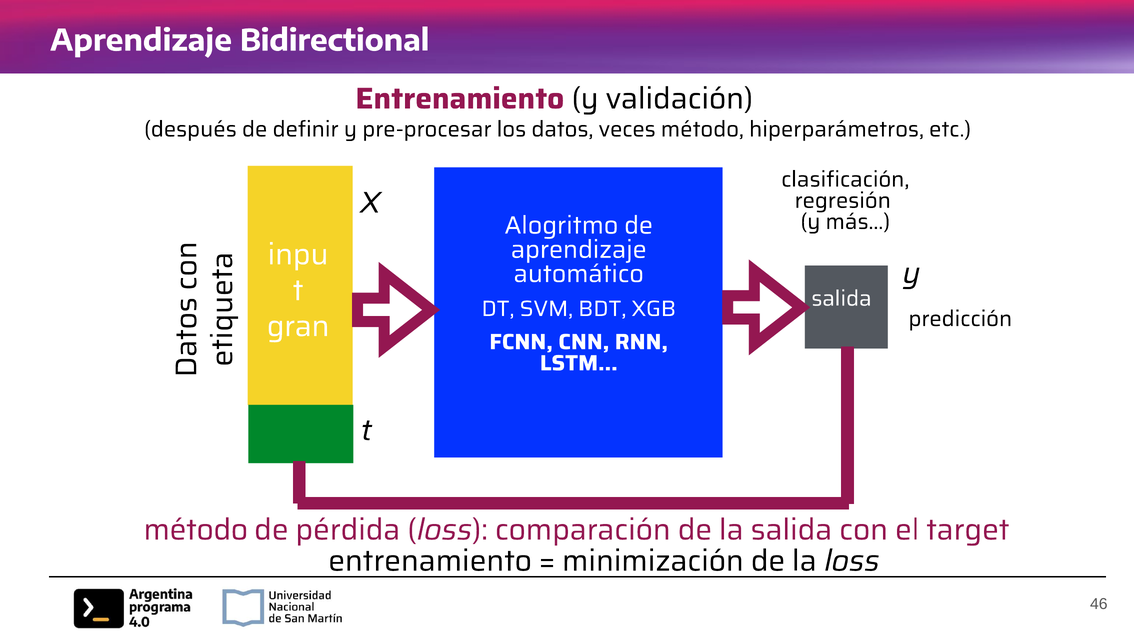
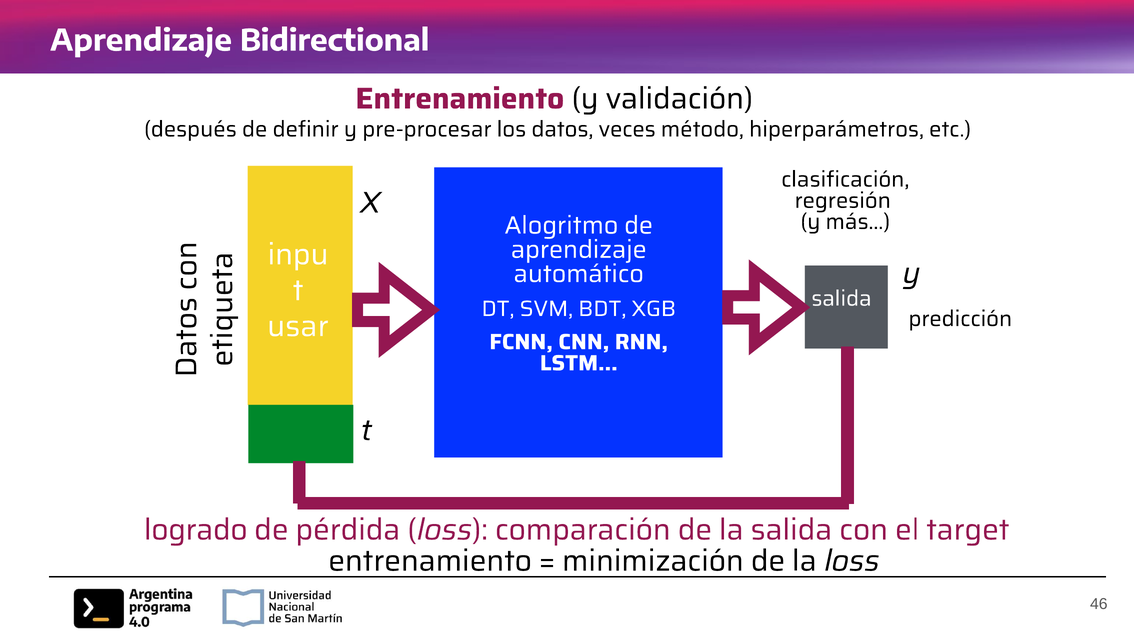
gran: gran -> usar (298, 326)
método: método -> logrado (196, 530)
